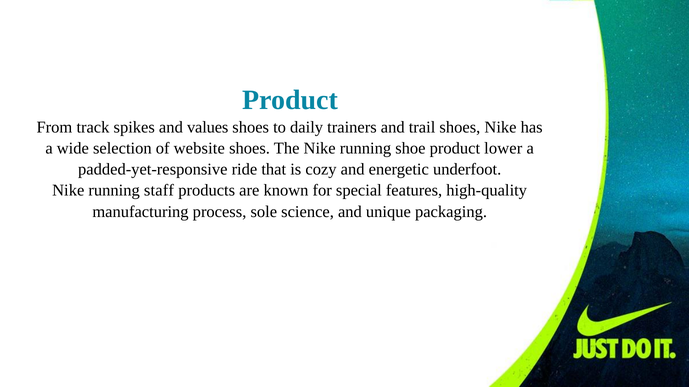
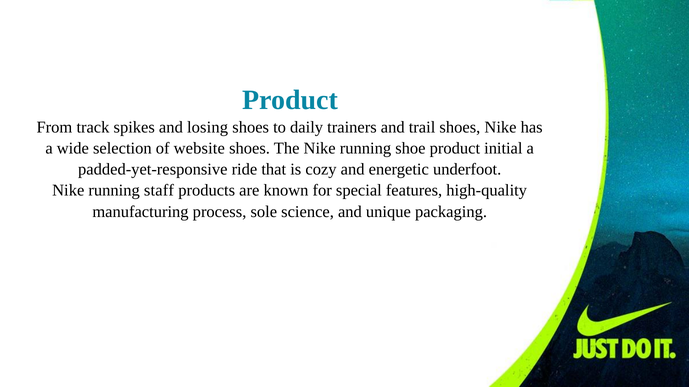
values: values -> losing (208, 127)
lower: lower -> initial (503, 148)
